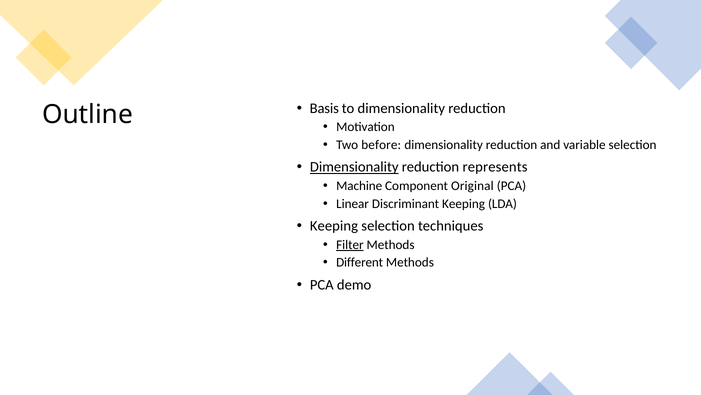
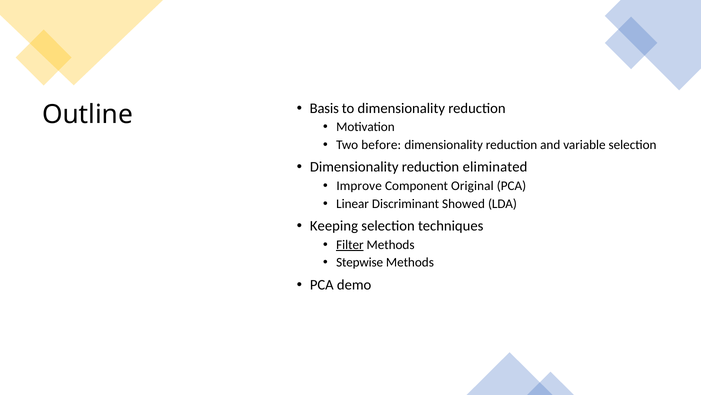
Dimensionality underline: present -> none (354, 167)
represents: represents -> eliminated (495, 167)
Machine: Machine -> Improve (359, 186)
Discriminant Keeping: Keeping -> Showed (464, 203)
Different: Different -> Stepwise (360, 262)
